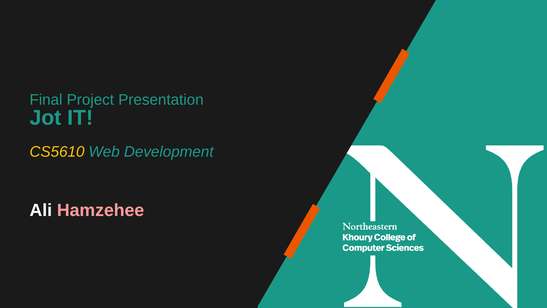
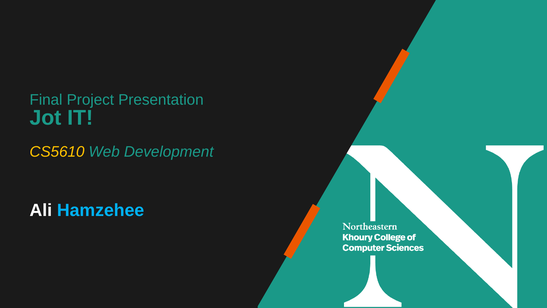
Hamzehee colour: pink -> light blue (101, 210)
